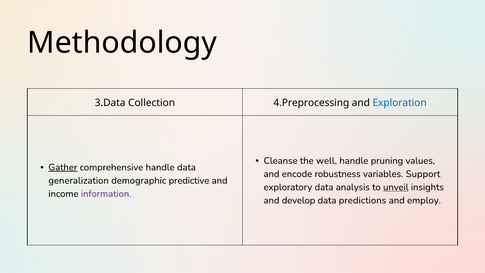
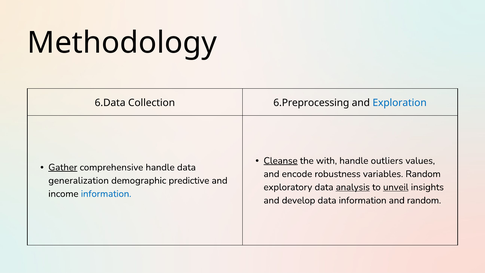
3.Data: 3.Data -> 6.Data (110, 103)
4.Preprocessing: 4.Preprocessing -> 6.Preprocessing (311, 103)
Cleanse underline: none -> present (281, 161)
well: well -> with (327, 161)
pruning: pruning -> outliers (387, 161)
variables Support: Support -> Random (423, 174)
analysis underline: none -> present (353, 187)
information colour: purple -> blue (106, 194)
data predictions: predictions -> information (363, 200)
and employ: employ -> random (424, 200)
